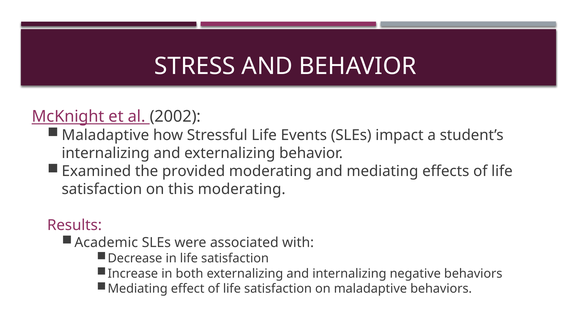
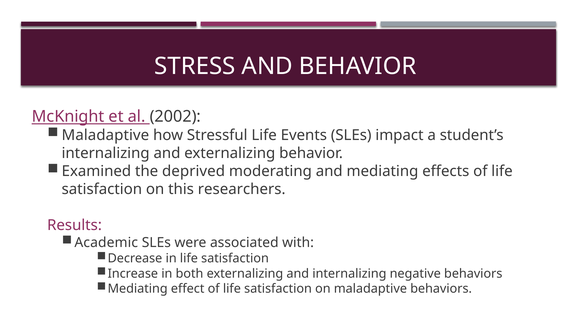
provided: provided -> deprived (194, 171)
this moderating: moderating -> researchers (242, 189)
